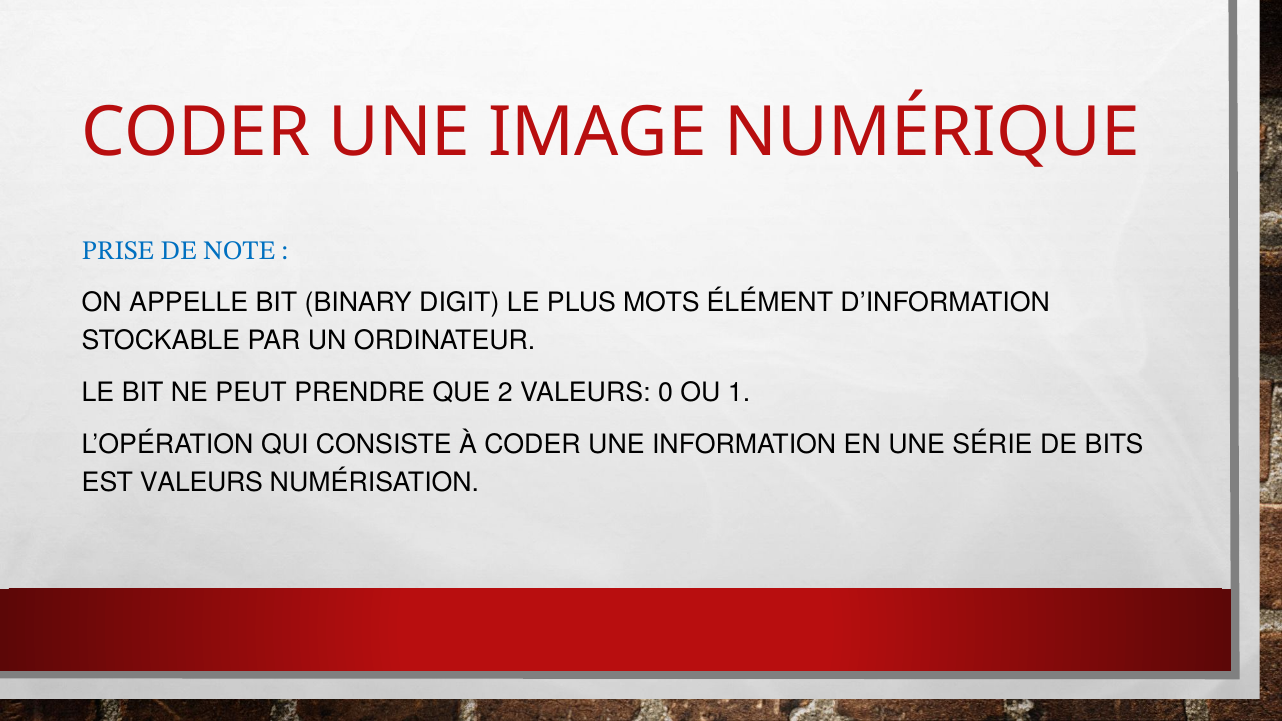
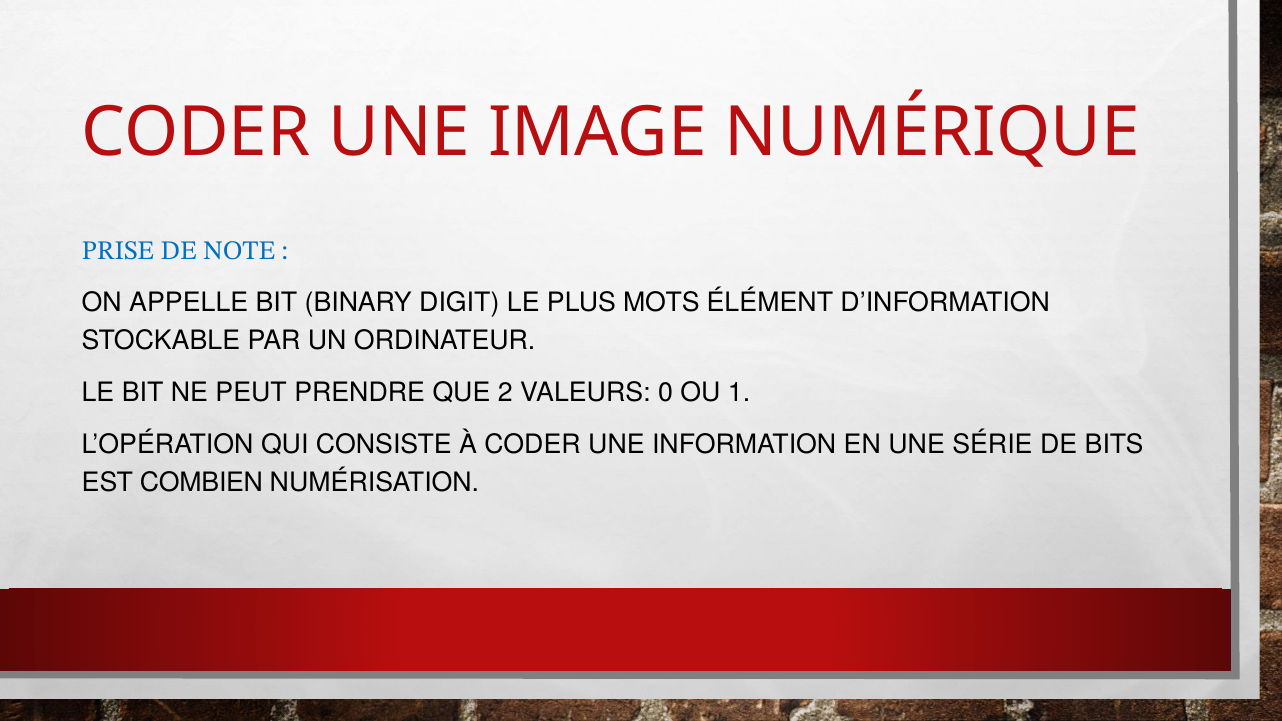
EST VALEURS: VALEURS -> COMBIEN (201, 483)
